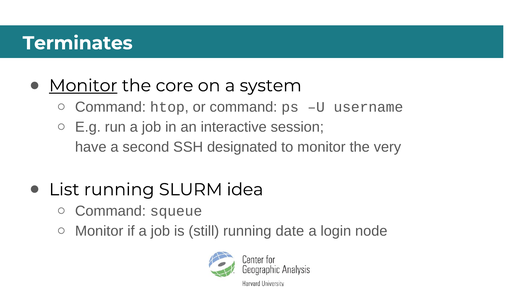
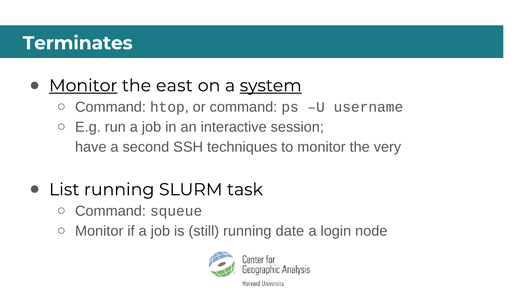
core: core -> east (174, 86)
system underline: none -> present (271, 86)
designated: designated -> techniques (242, 147)
idea: idea -> task (245, 190)
